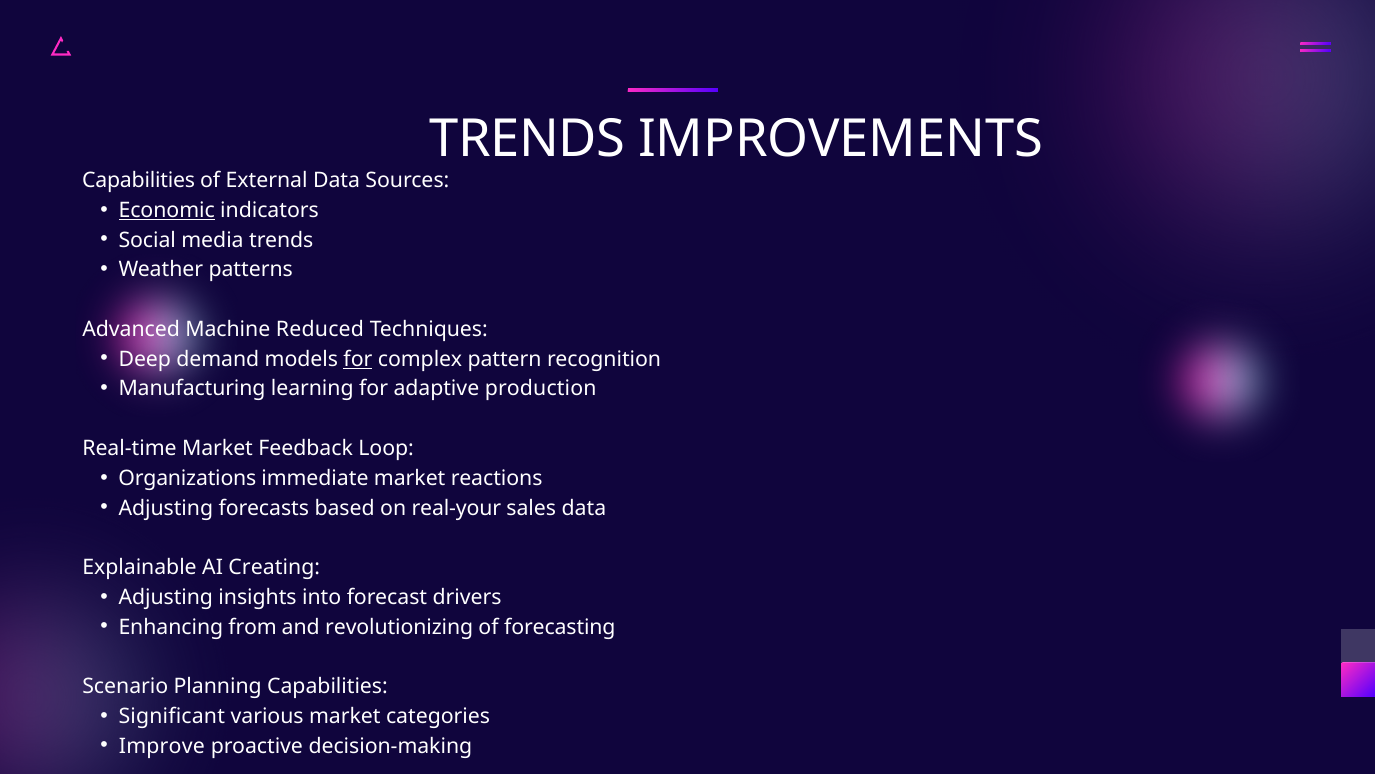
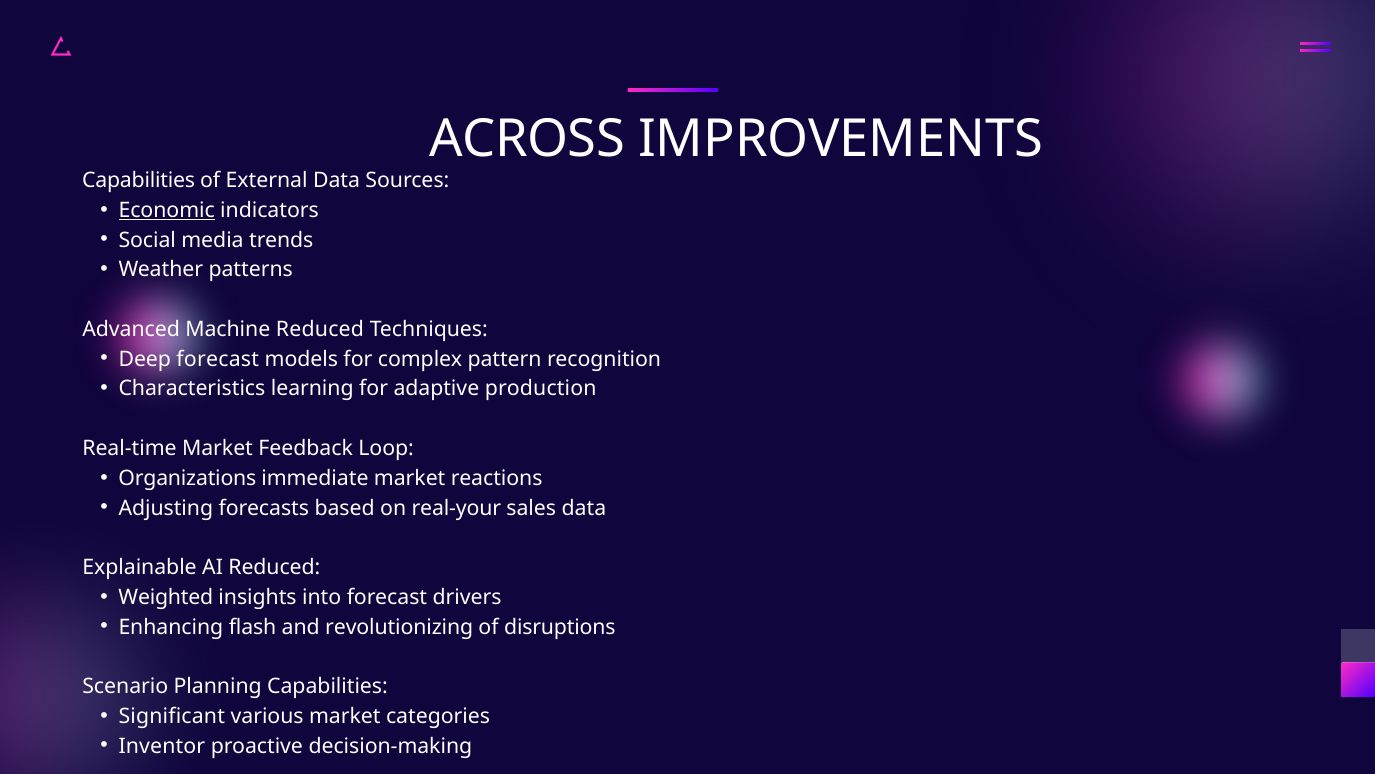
TRENDS: TRENDS -> ACROSS (527, 139)
Deep demand: demand -> forecast (218, 359)
for underline: present -> none (358, 359)
Manufacturing: Manufacturing -> Characteristics (192, 389)
AI Creating: Creating -> Reduced (274, 567)
Adjusting: Adjusting -> Weighted (166, 597)
from: from -> flash (253, 627)
forecasting: forecasting -> disruptions (560, 627)
Improve: Improve -> Inventor (162, 746)
